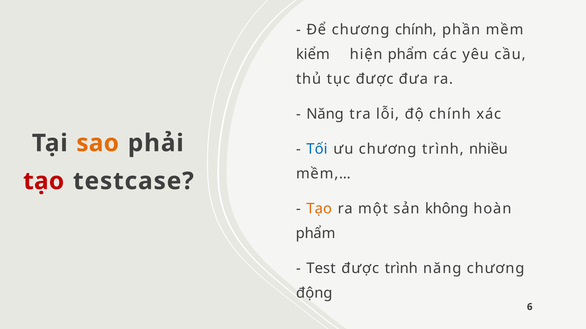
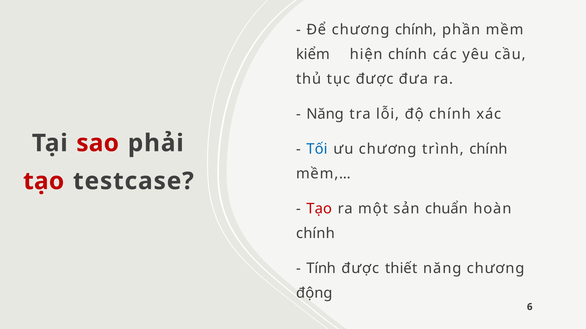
hiện phẩm: phẩm -> chính (408, 54)
sao colour: orange -> red (98, 143)
trình nhiều: nhiều -> chính (488, 149)
Tạo colour: orange -> red (319, 209)
không: không -> chuẩn (447, 209)
phẩm: phẩm -> chính (316, 234)
Test: Test -> Tính (321, 269)
được trình: trình -> thiết (401, 269)
